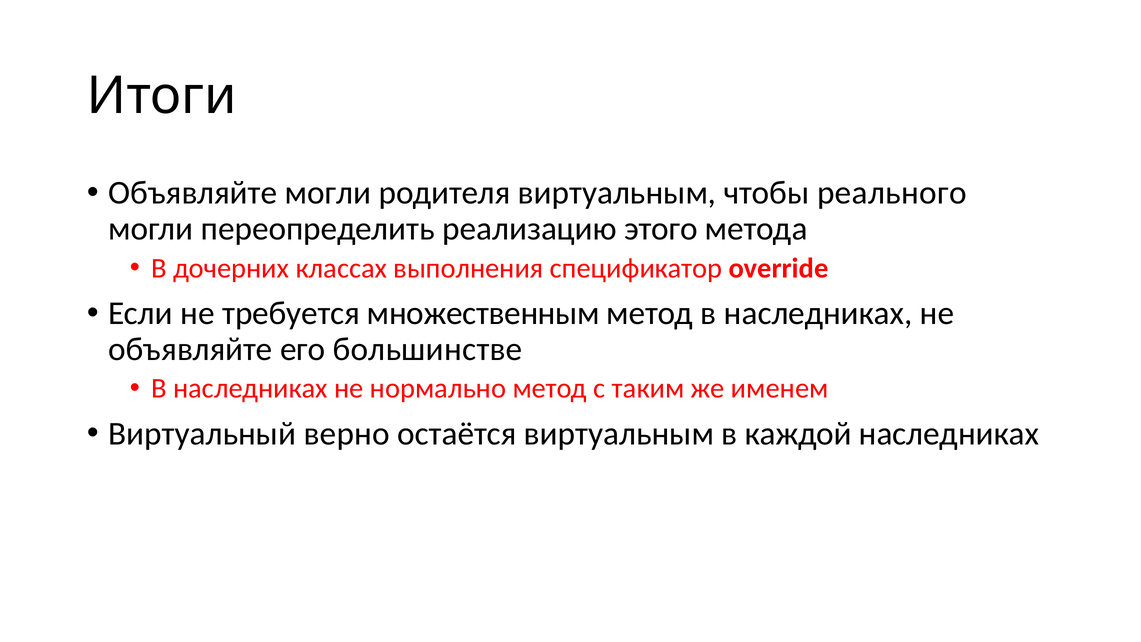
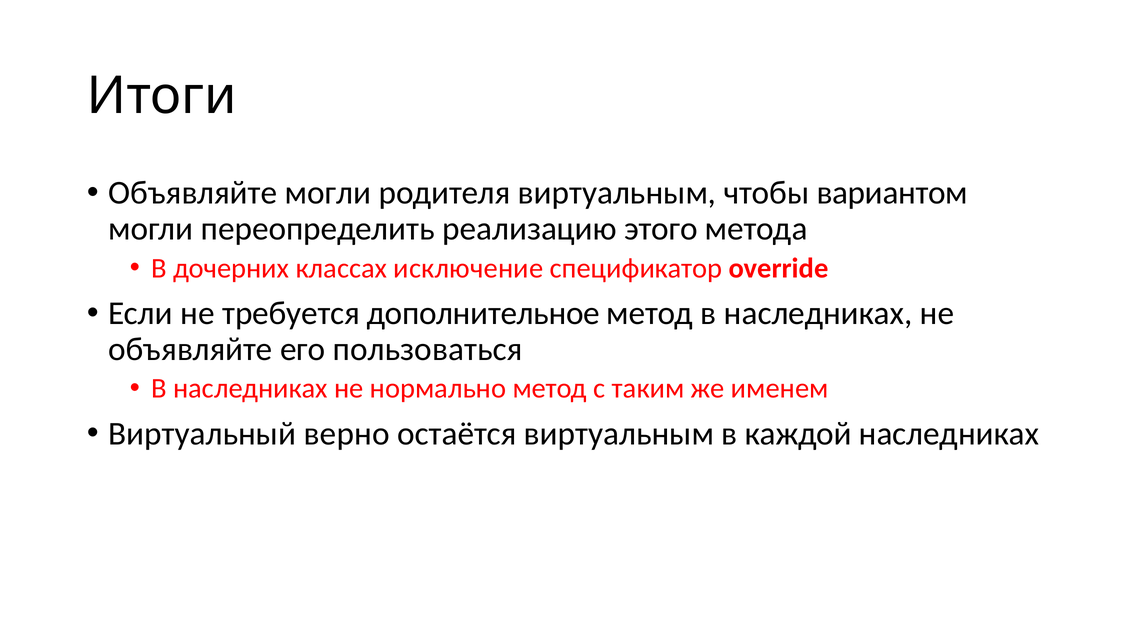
реального: реального -> вариантом (892, 193)
выполнения: выполнения -> исключение (468, 268)
множественным: множественным -> дополнительное (483, 313)
большинстве: большинстве -> пользоваться (428, 349)
